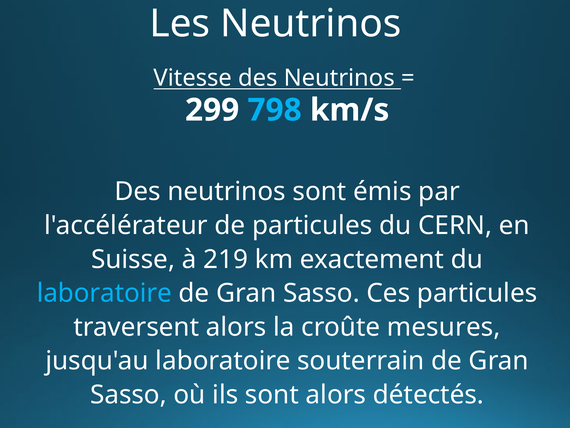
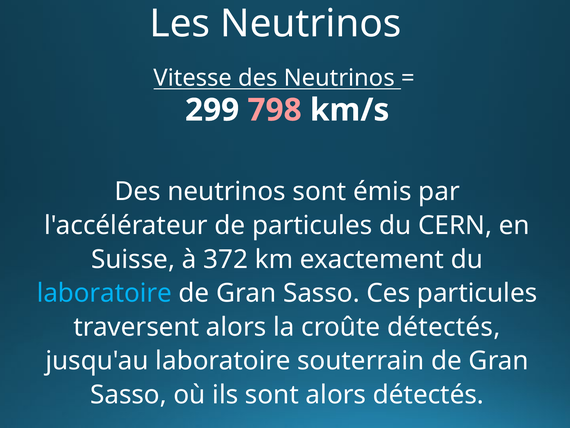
798 colour: light blue -> pink (275, 110)
219: 219 -> 372 (226, 259)
croûte mesures: mesures -> détectés (444, 327)
